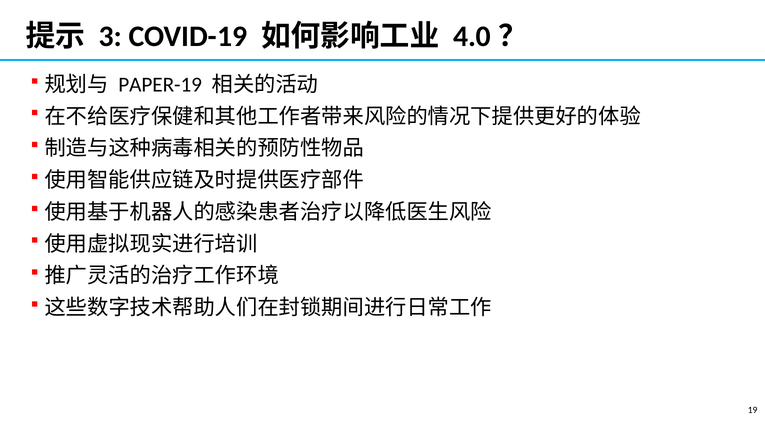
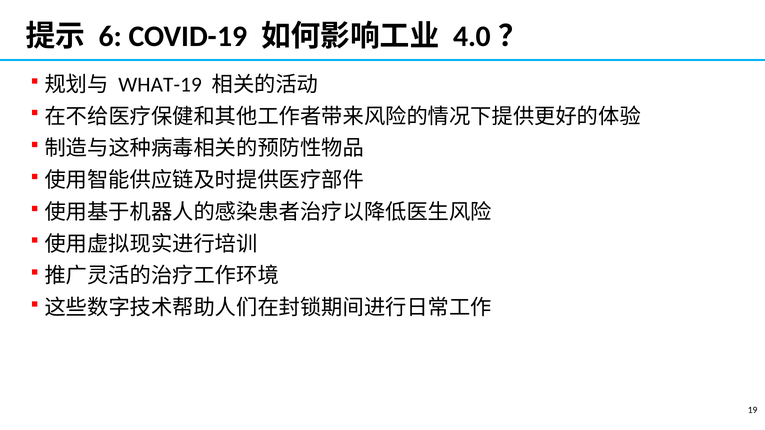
3: 3 -> 6 (110, 36)
PAPER-19: PAPER-19 -> WHAT-19 (160, 85)
